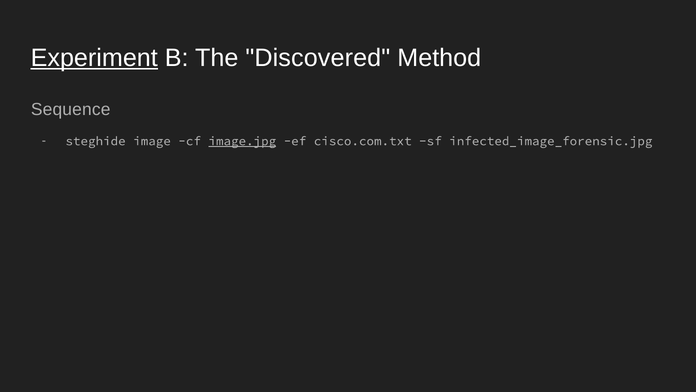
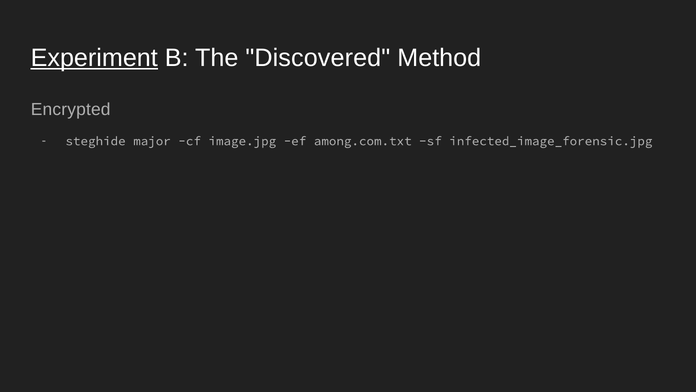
Sequence: Sequence -> Encrypted (71, 109)
image: image -> major (152, 141)
image.jpg underline: present -> none (242, 141)
cisco.com.txt: cisco.com.txt -> among.com.txt (363, 141)
